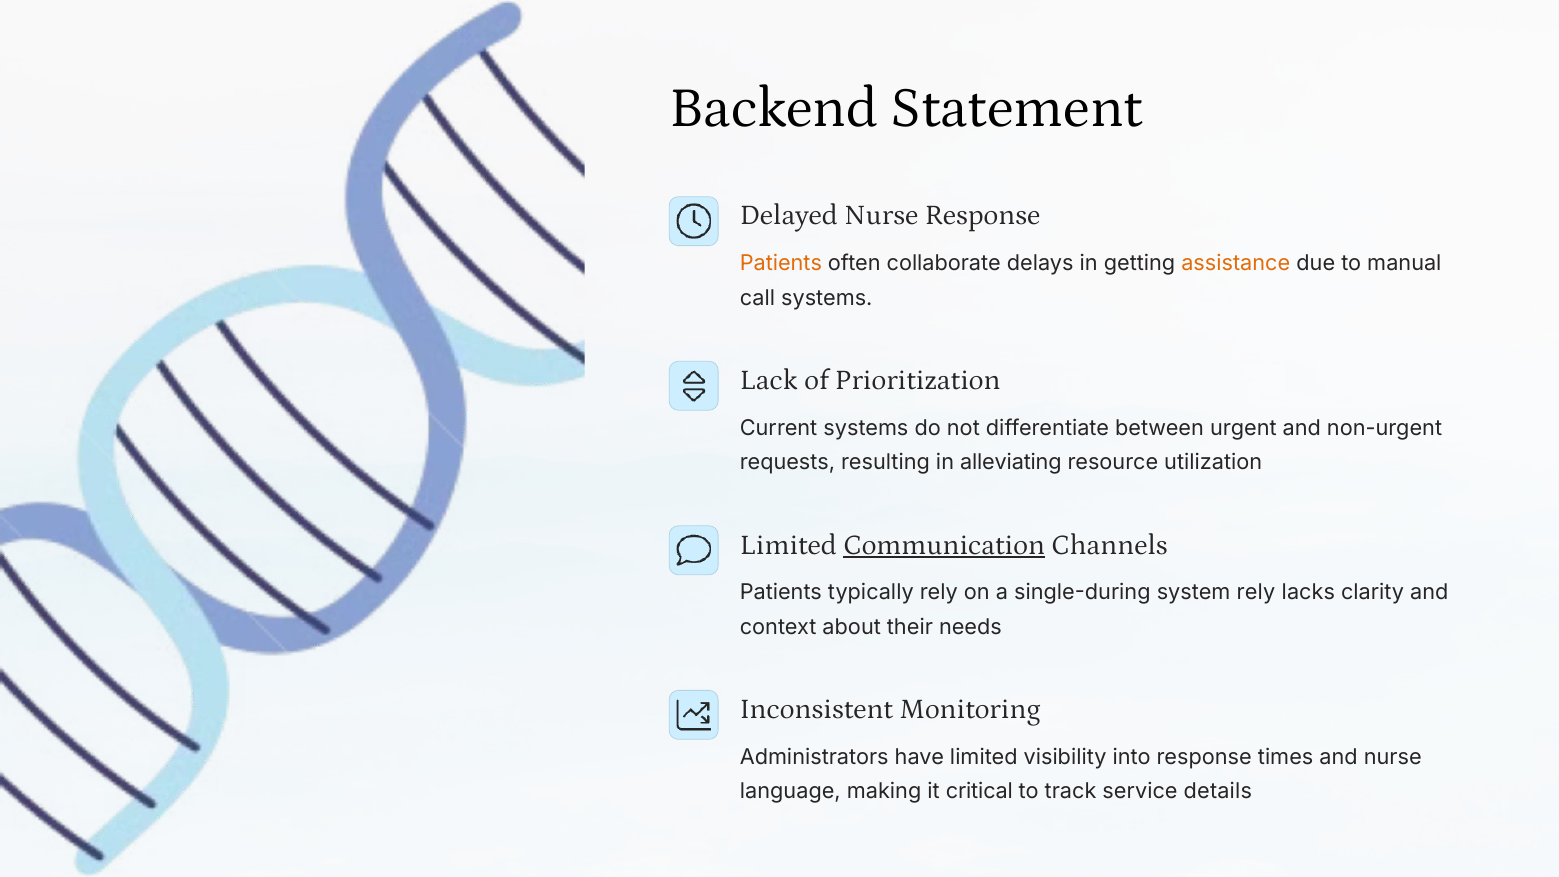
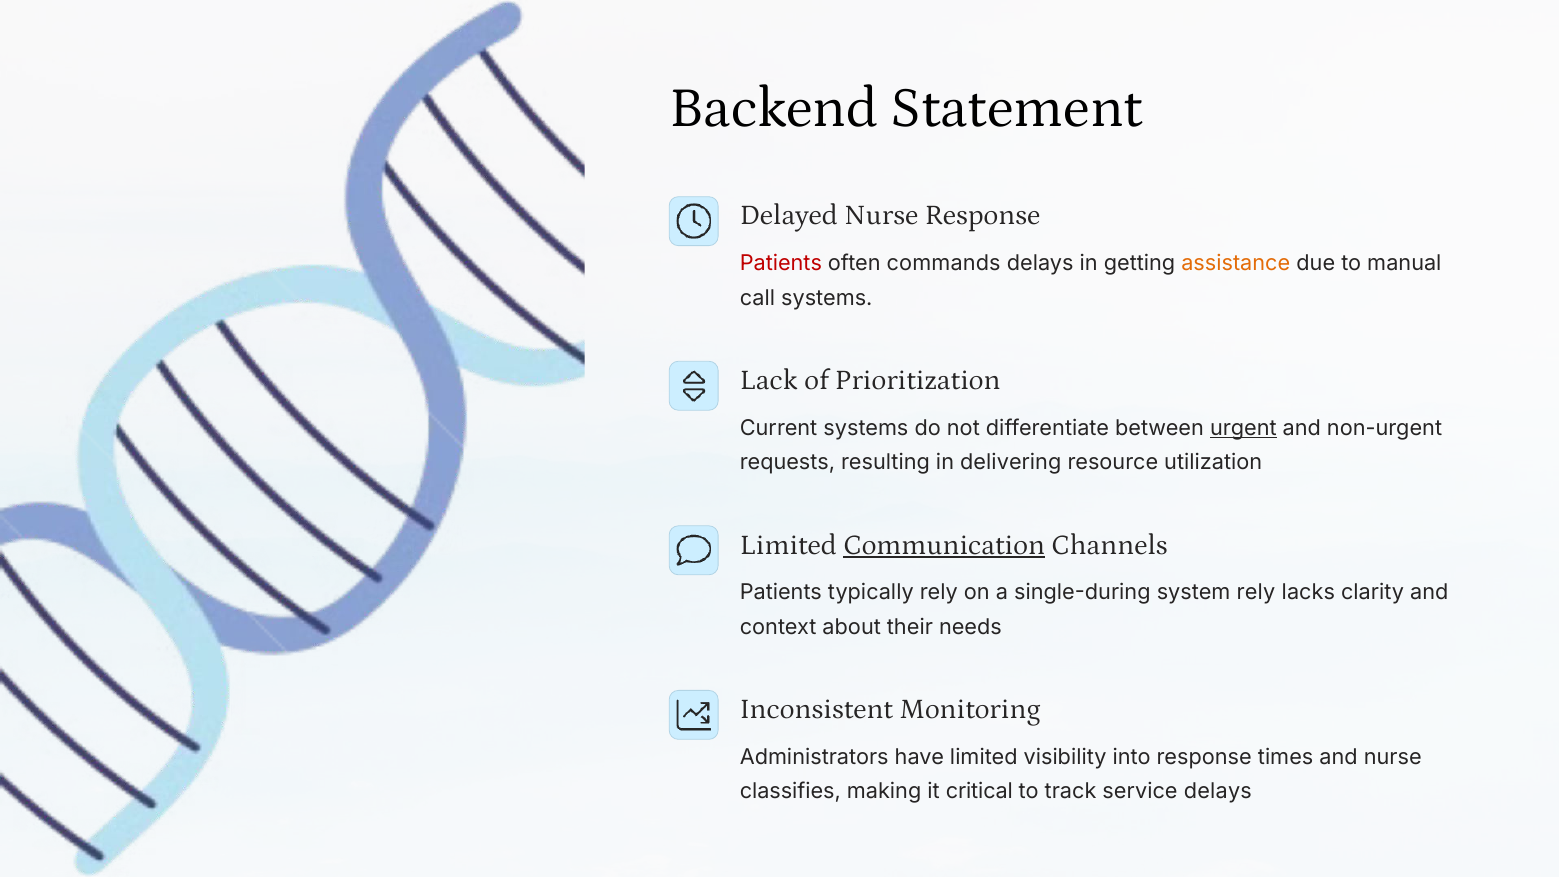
Patients colour: orange -> red (781, 264)
collaborate: collaborate -> commands (944, 264)
urgent underline: none -> present (1243, 428)
alleviating: alleviating -> delivering (1011, 463)
language: language -> classifies (790, 792)
service details: details -> delays (1218, 792)
